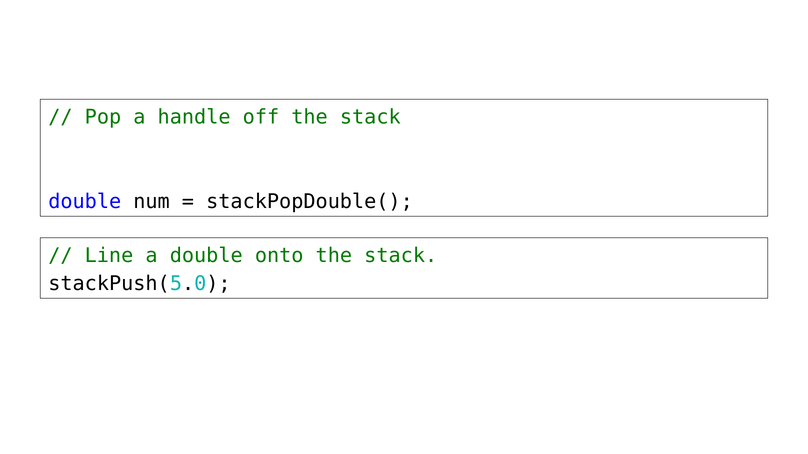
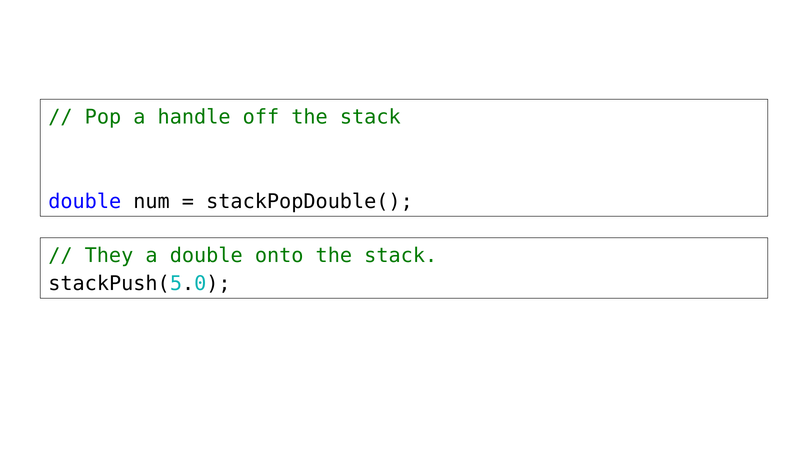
Line: Line -> They (109, 256)
